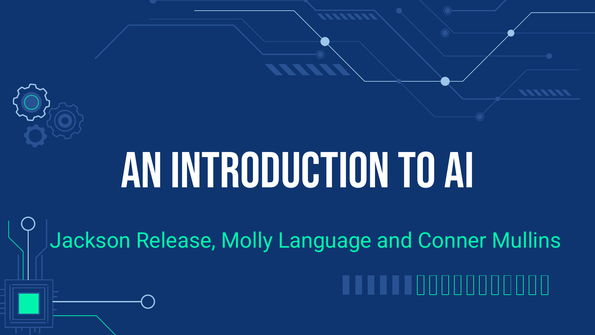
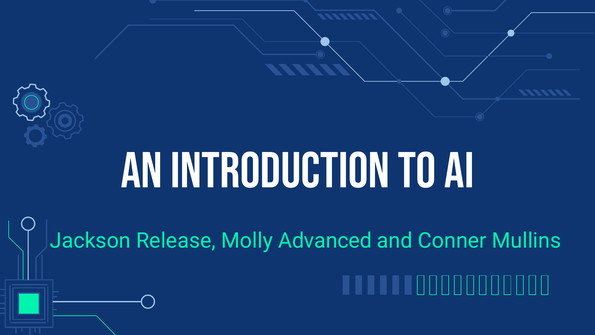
Language: Language -> Advanced (325, 240)
